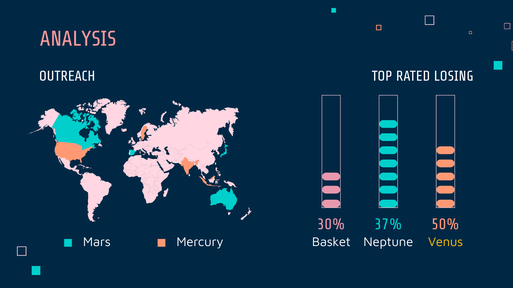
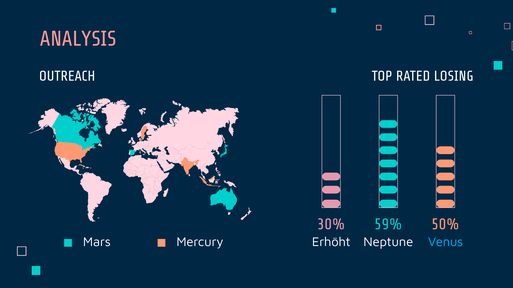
37%: 37% -> 59% (388, 225)
Basket: Basket -> Erhöht (331, 242)
Venus colour: yellow -> light blue (446, 242)
